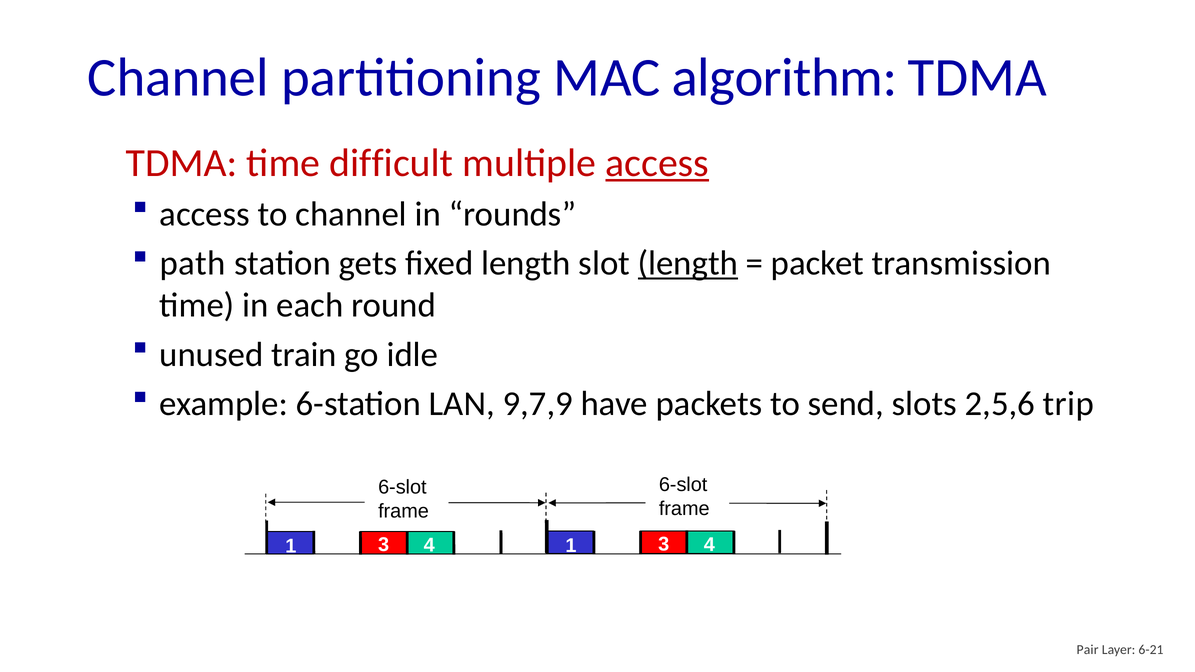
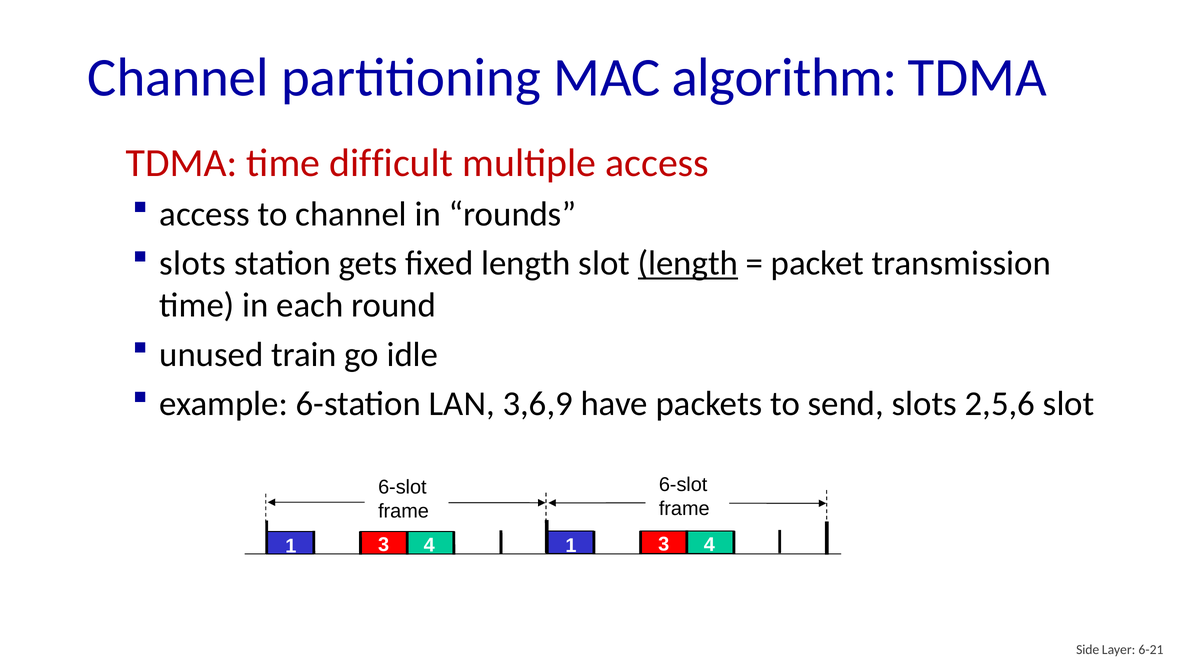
access underline: present -> none (657, 163)
path: path -> slots (193, 263)
9,7,9: 9,7,9 -> 3,6,9 (538, 404)
2,5,6 trip: trip -> slot (1069, 404)
Pair: Pair -> Side (1088, 650)
